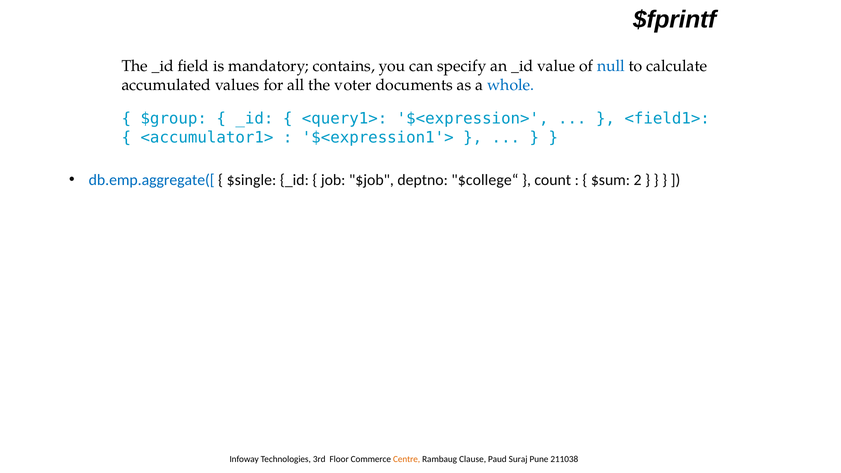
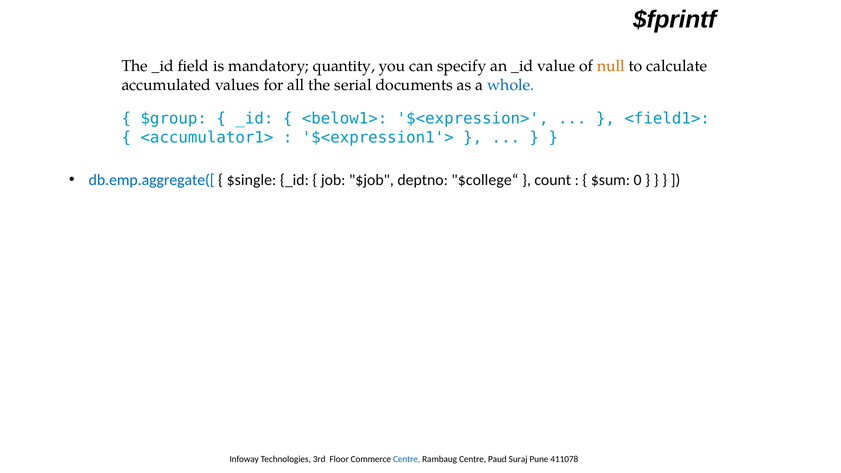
contains: contains -> quantity (344, 66)
null colour: blue -> orange (611, 66)
voter: voter -> serial (353, 85)
<query1>: <query1> -> <below1> (345, 119)
2: 2 -> 0 (638, 180)
Centre colour: orange -> blue (407, 459)
Rambaug Clause: Clause -> Centre (473, 459)
211038: 211038 -> 411078 (564, 459)
